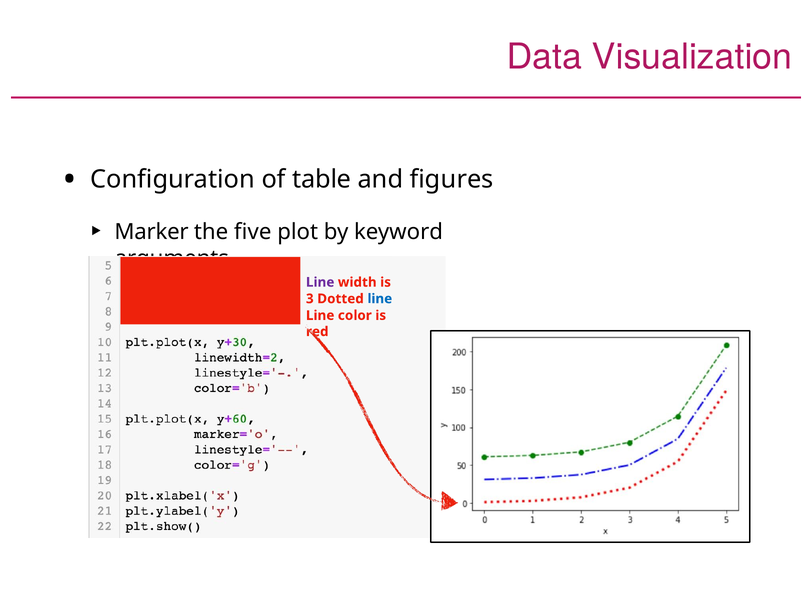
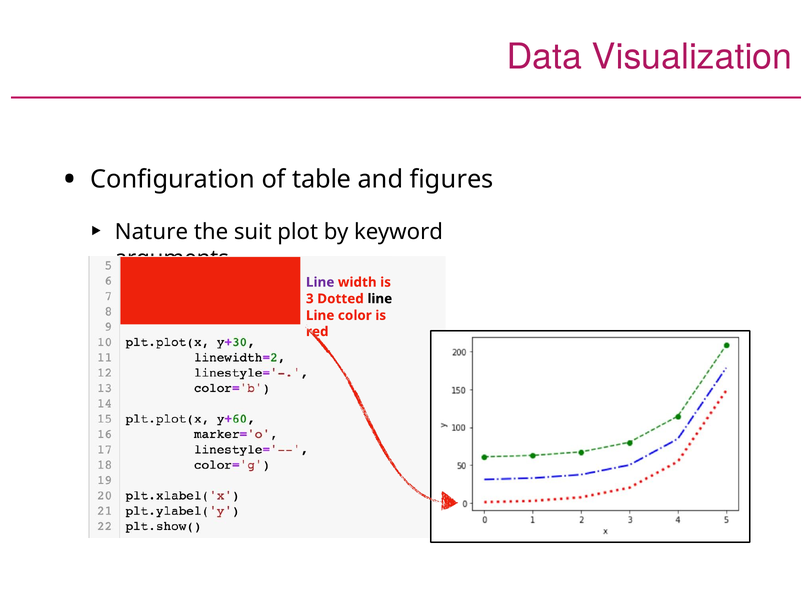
Marker: Marker -> Nature (151, 232)
five: five -> suit (253, 232)
line colour: blue -> black (380, 299)
